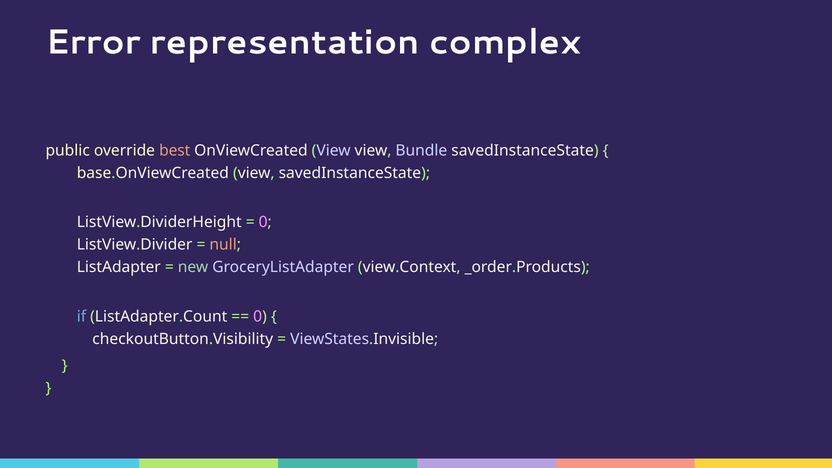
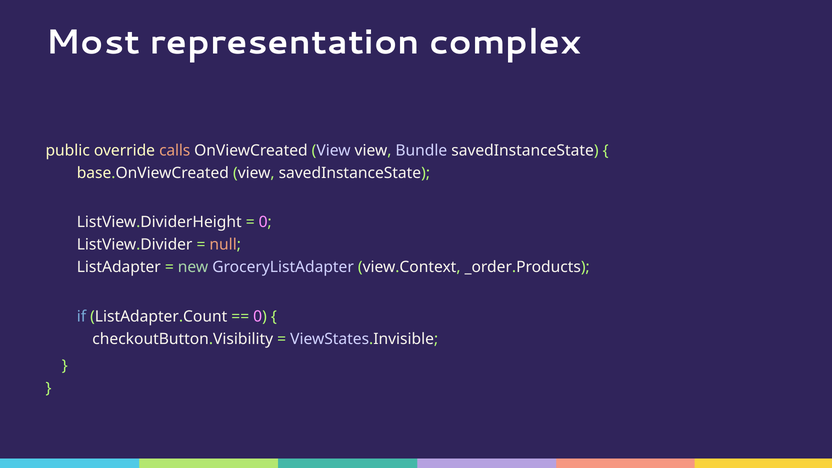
Error: Error -> Most (93, 42)
best: best -> calls (175, 151)
